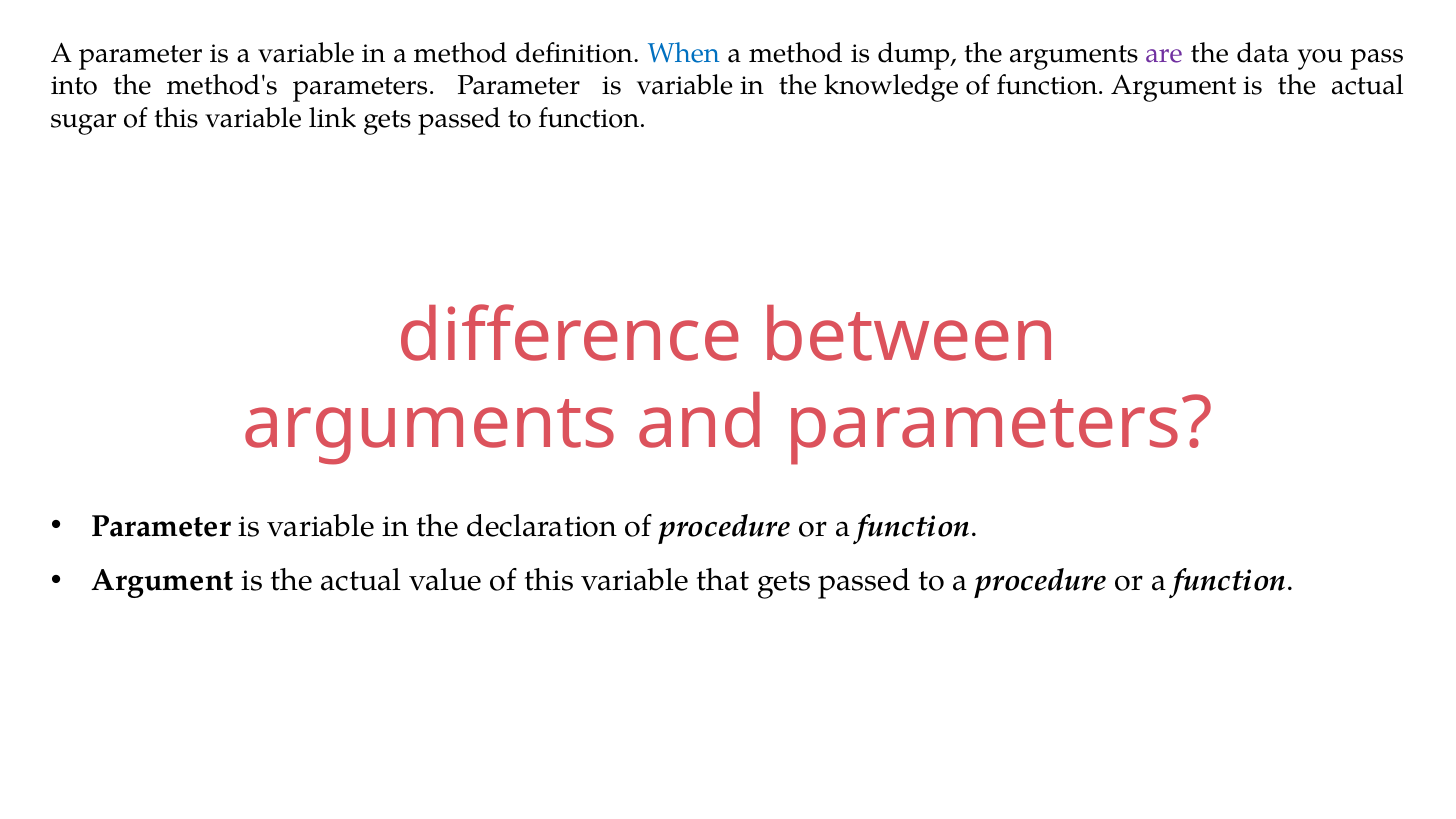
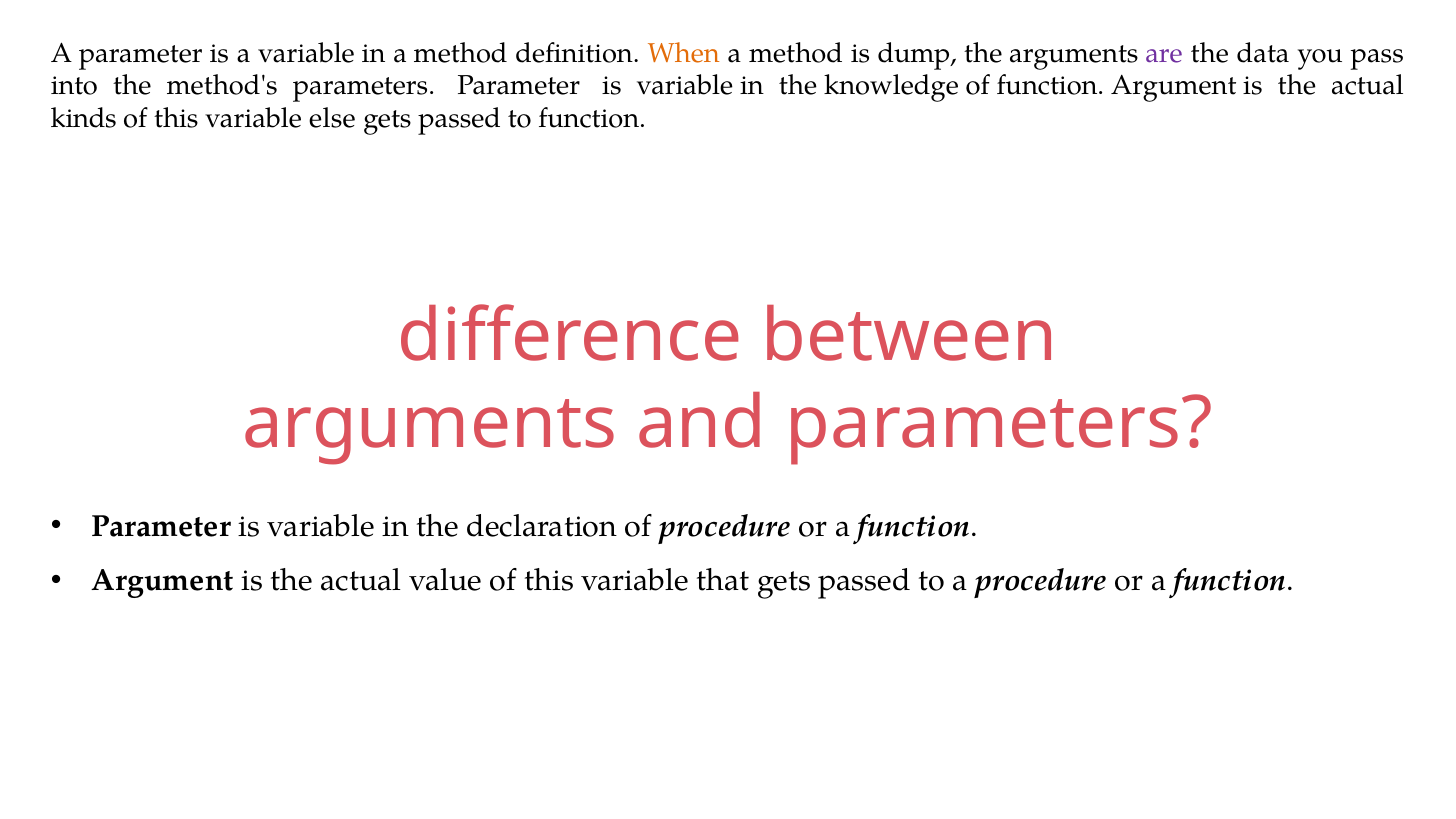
When colour: blue -> orange (684, 53)
sugar: sugar -> kinds (84, 119)
link: link -> else (332, 119)
